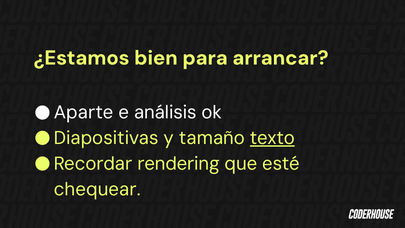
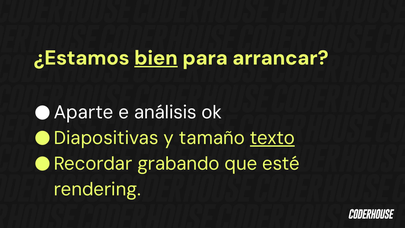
bien underline: none -> present (156, 58)
rendering: rendering -> grabando (179, 163)
chequear: chequear -> rendering (97, 189)
